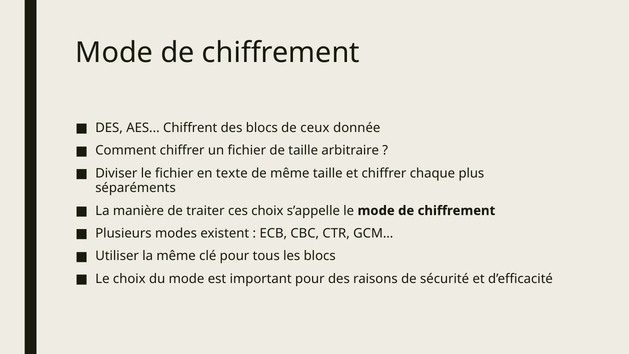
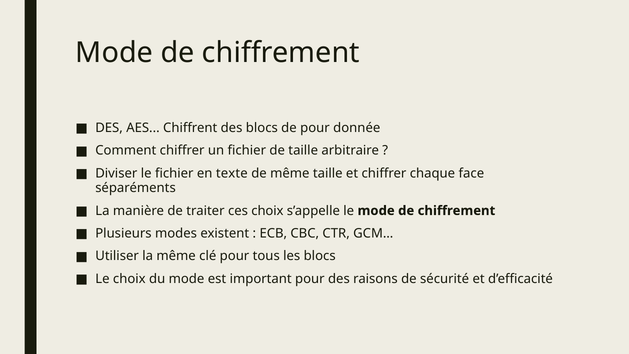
de ceux: ceux -> pour (315, 128)
plus: plus -> face (471, 173)
